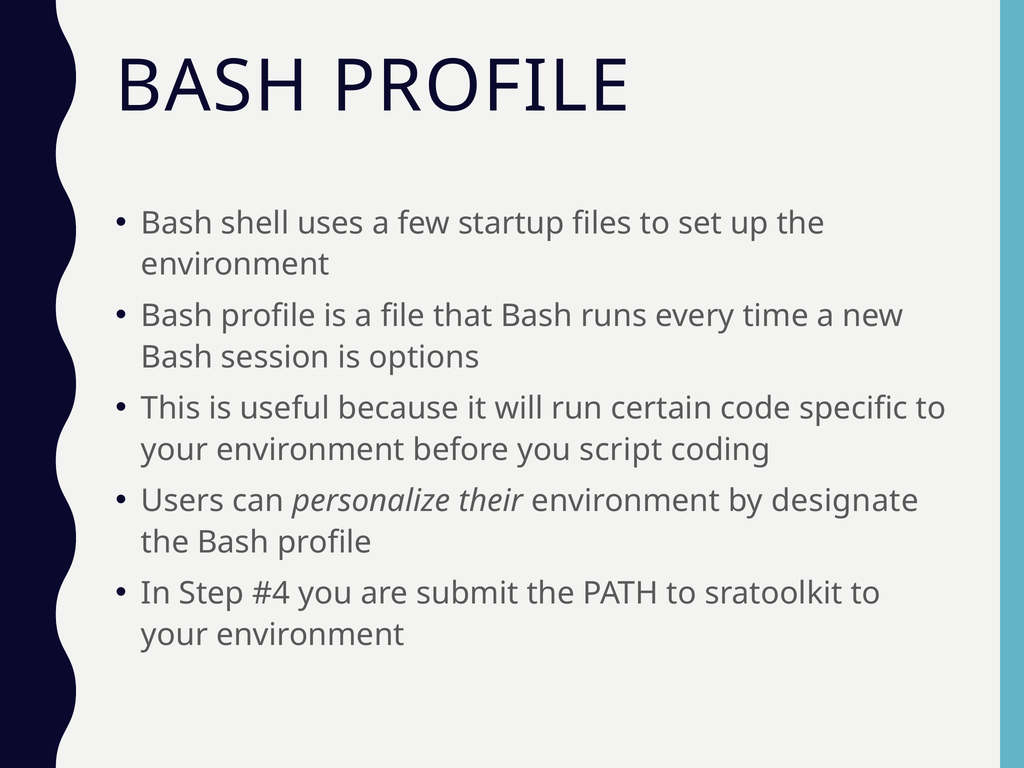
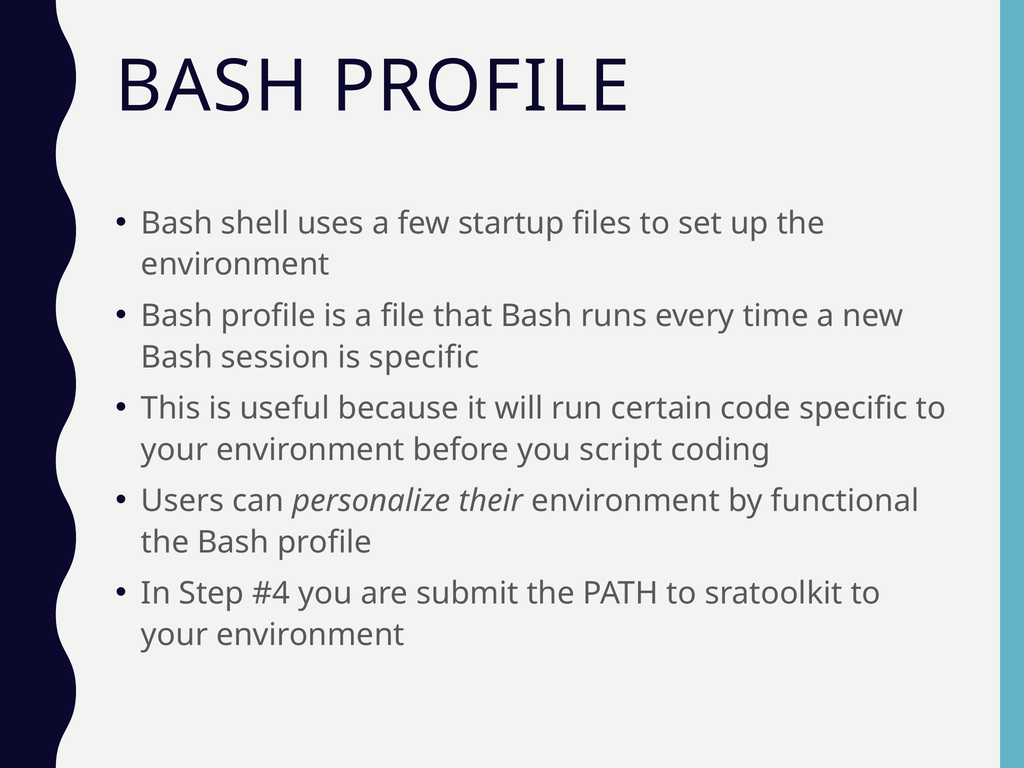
is options: options -> specific (424, 357)
designate: designate -> functional (845, 501)
